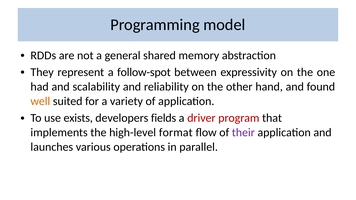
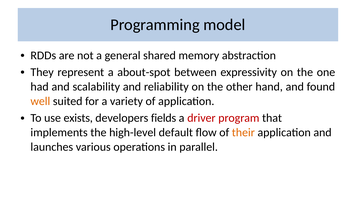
follow-spot: follow-spot -> about-spot (144, 72)
format: format -> default (176, 133)
their colour: purple -> orange (243, 133)
